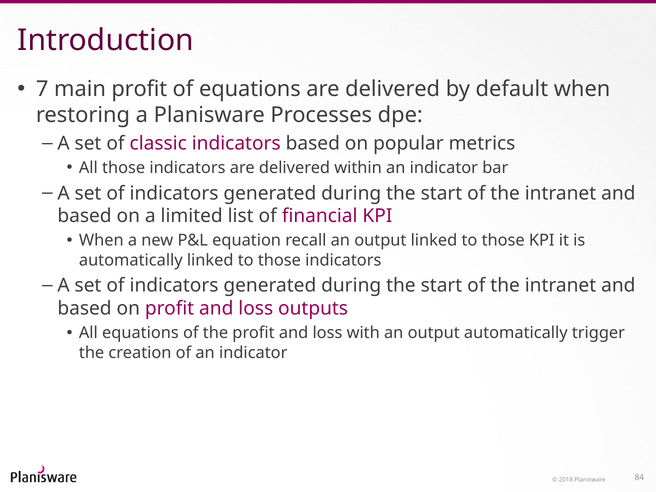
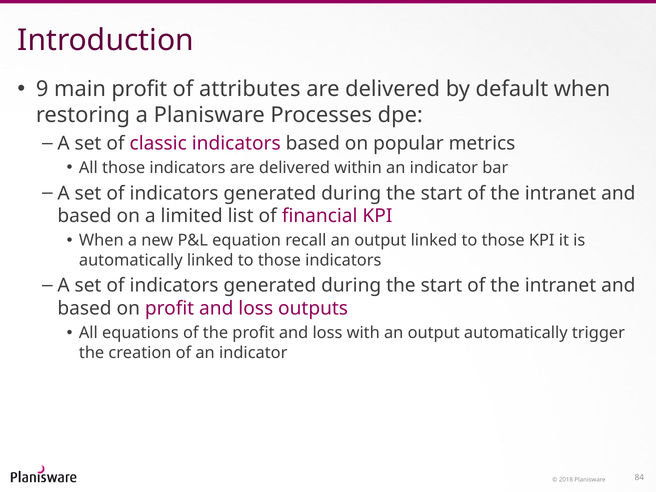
7: 7 -> 9 (42, 89)
of equations: equations -> attributes (250, 89)
